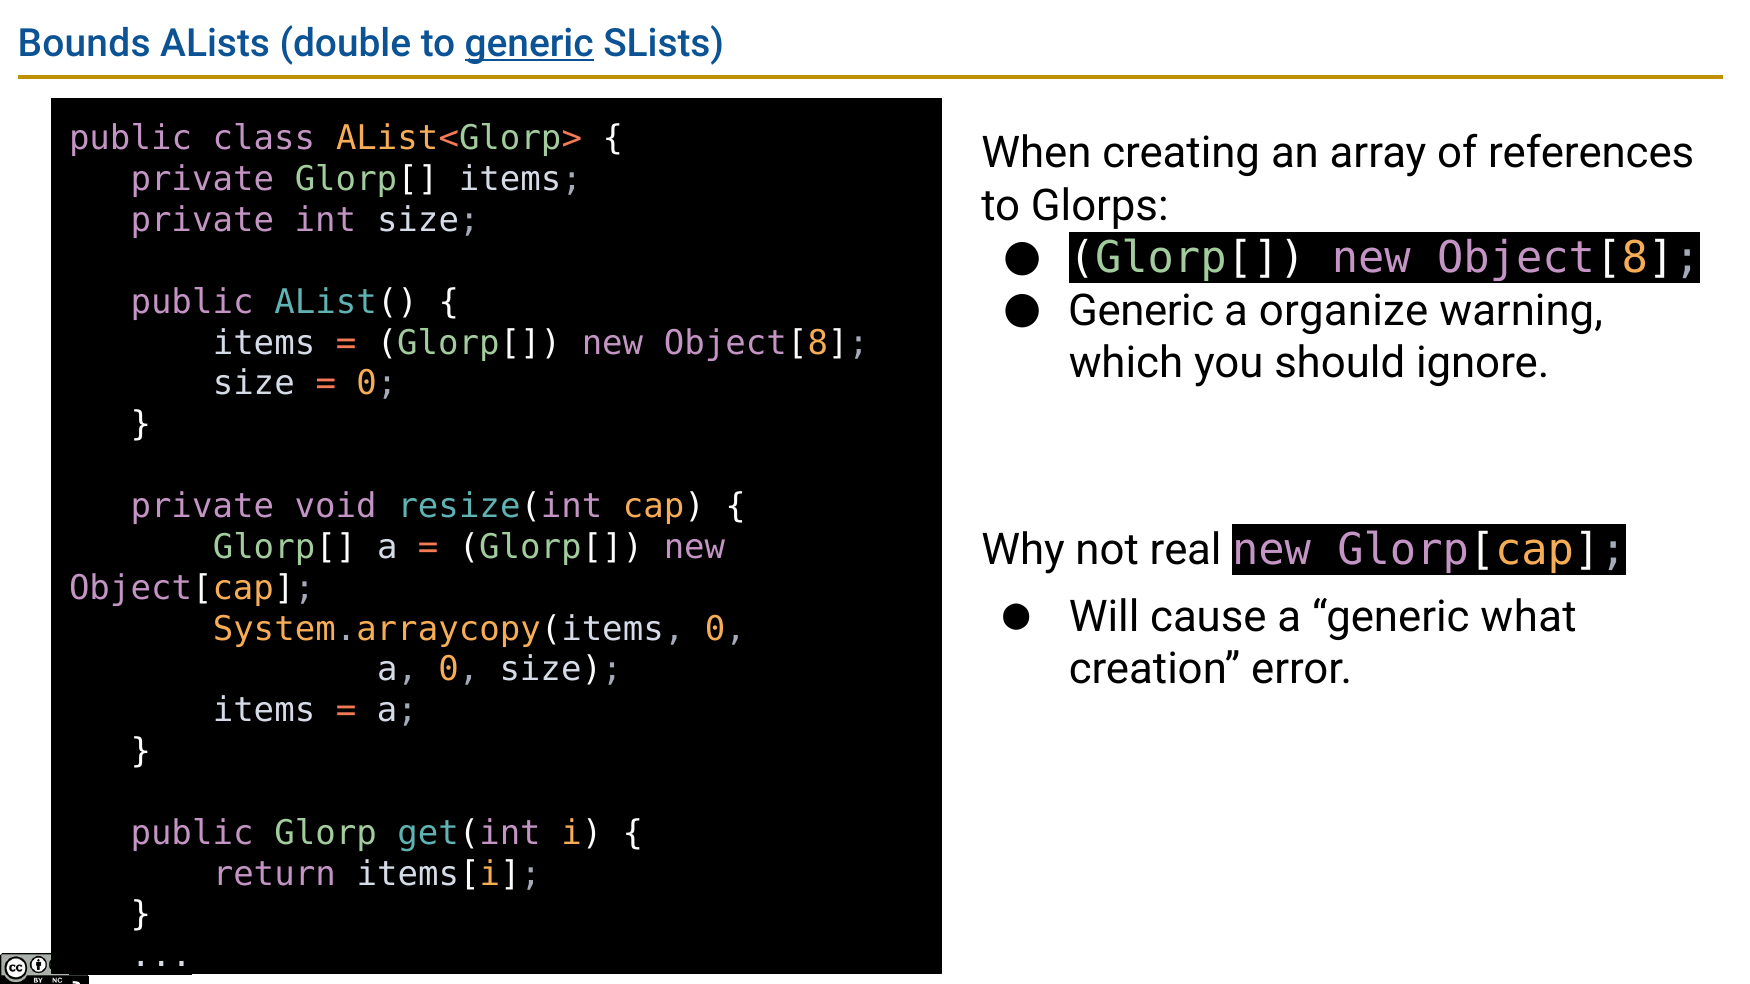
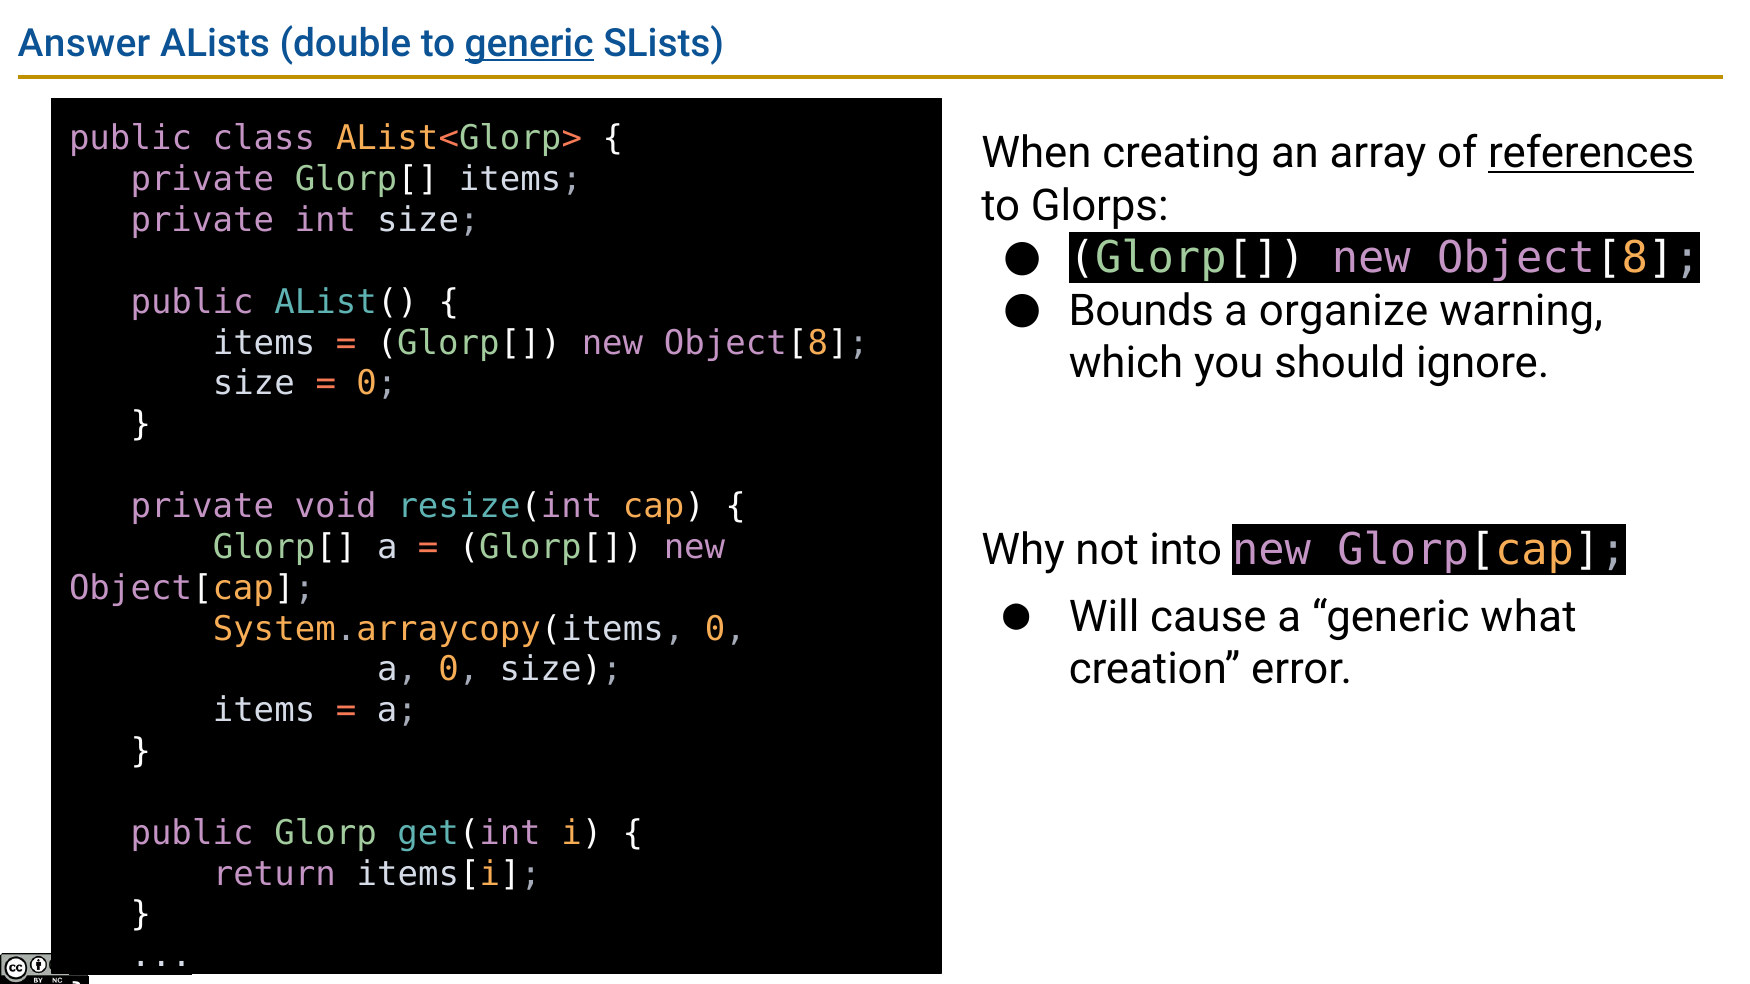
Bounds: Bounds -> Answer (84, 44)
references underline: none -> present (1591, 153)
Generic: Generic -> Bounds (1141, 311)
real: real -> into (1186, 550)
